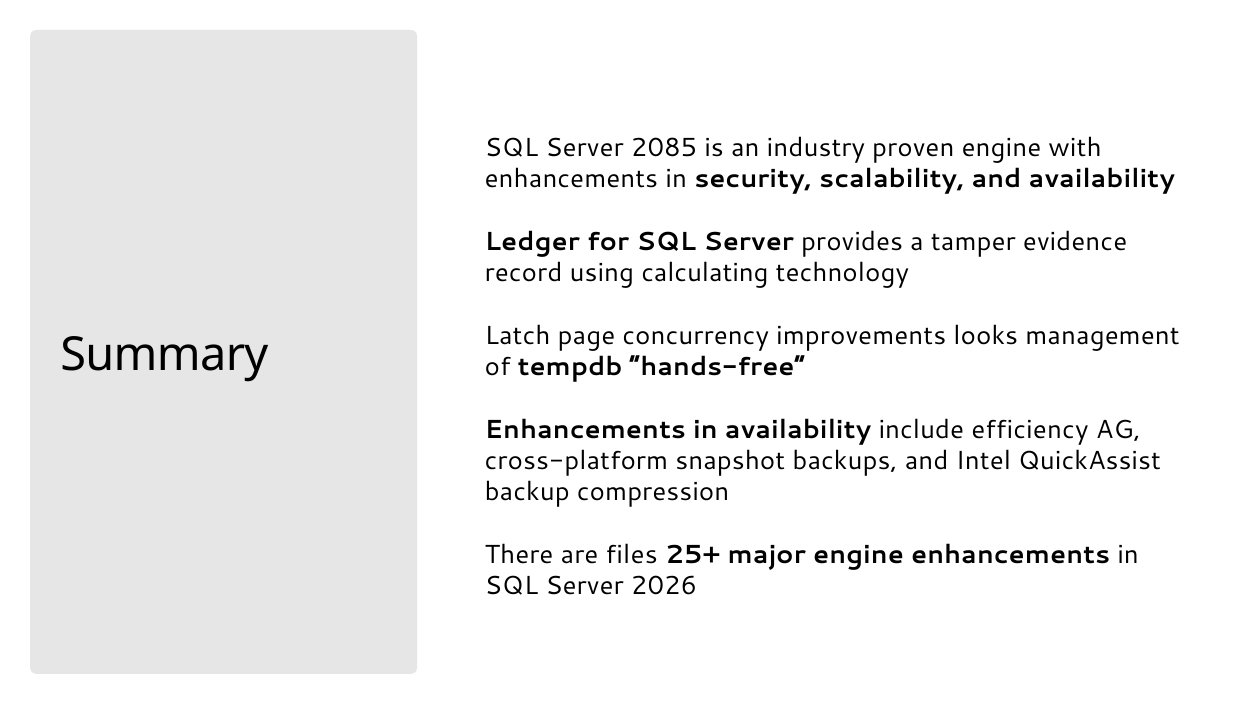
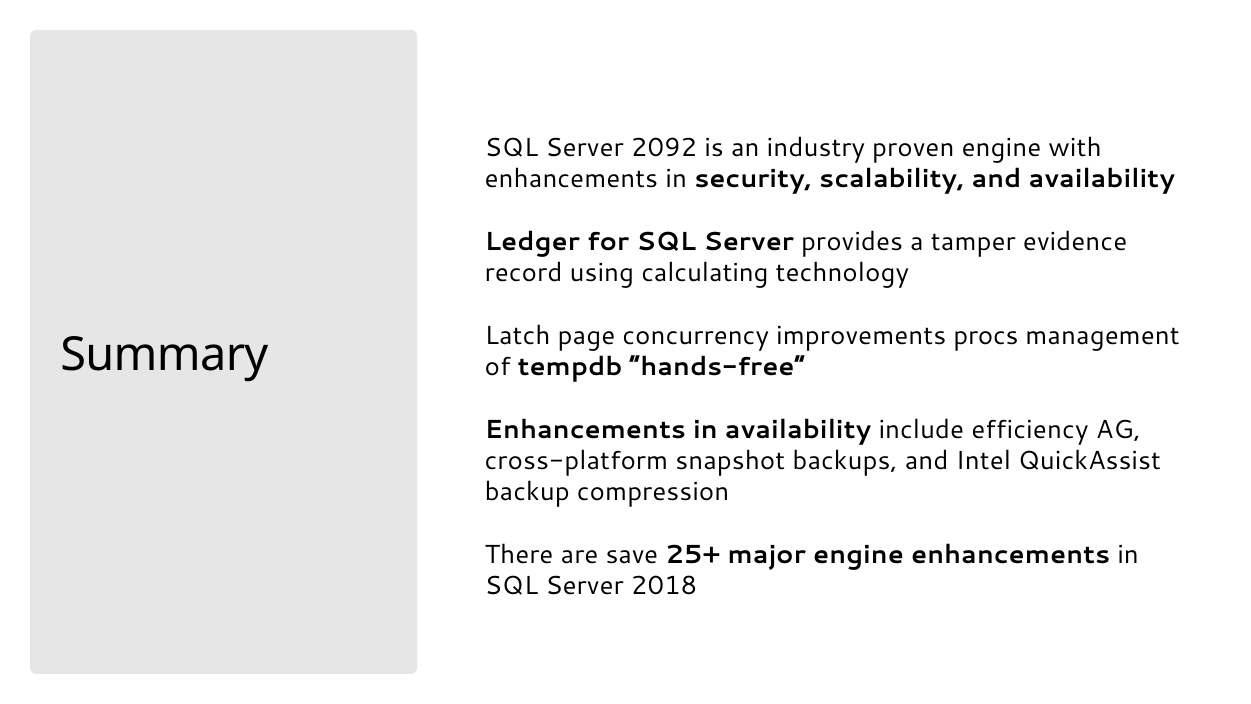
2085: 2085 -> 2092 (664, 148)
looks: looks -> procs (986, 335)
files: files -> save (632, 554)
2026: 2026 -> 2018 (664, 586)
